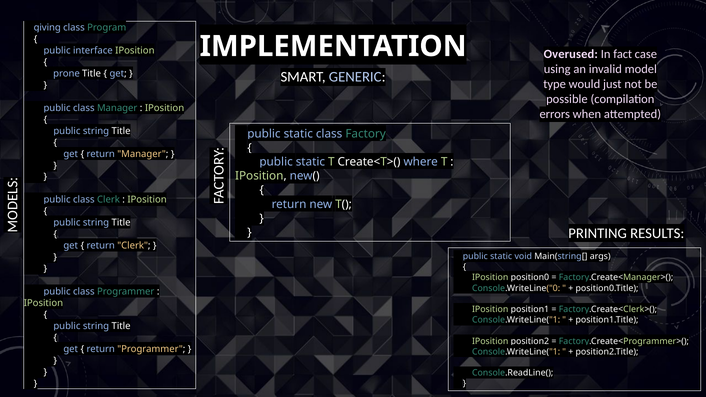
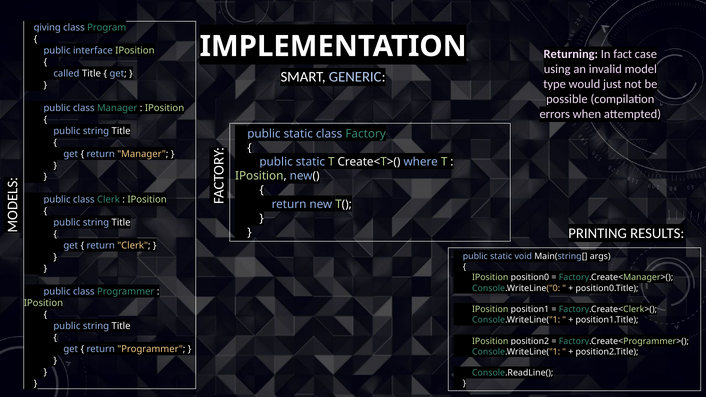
Overused: Overused -> Returning (571, 54)
prone: prone -> called (66, 74)
